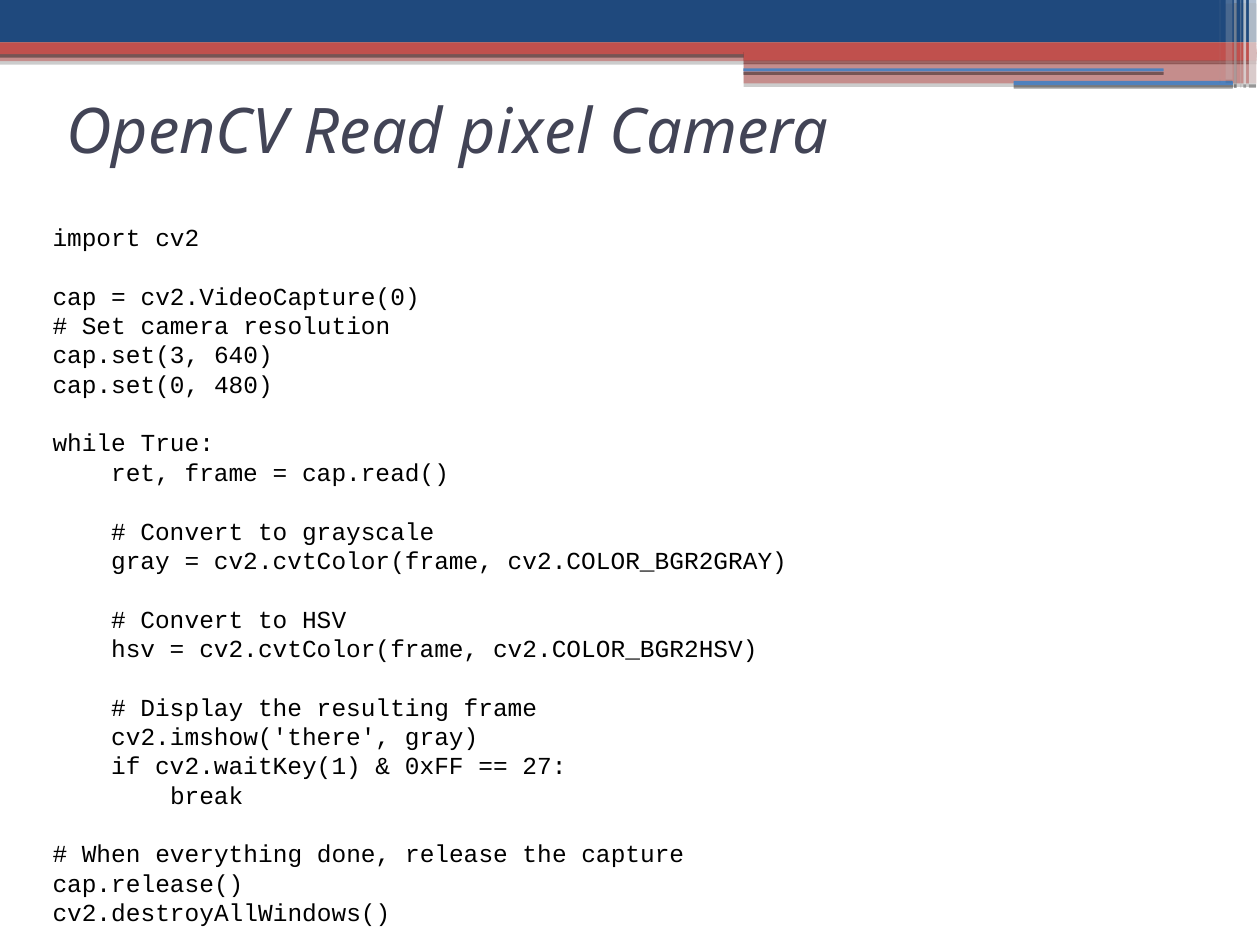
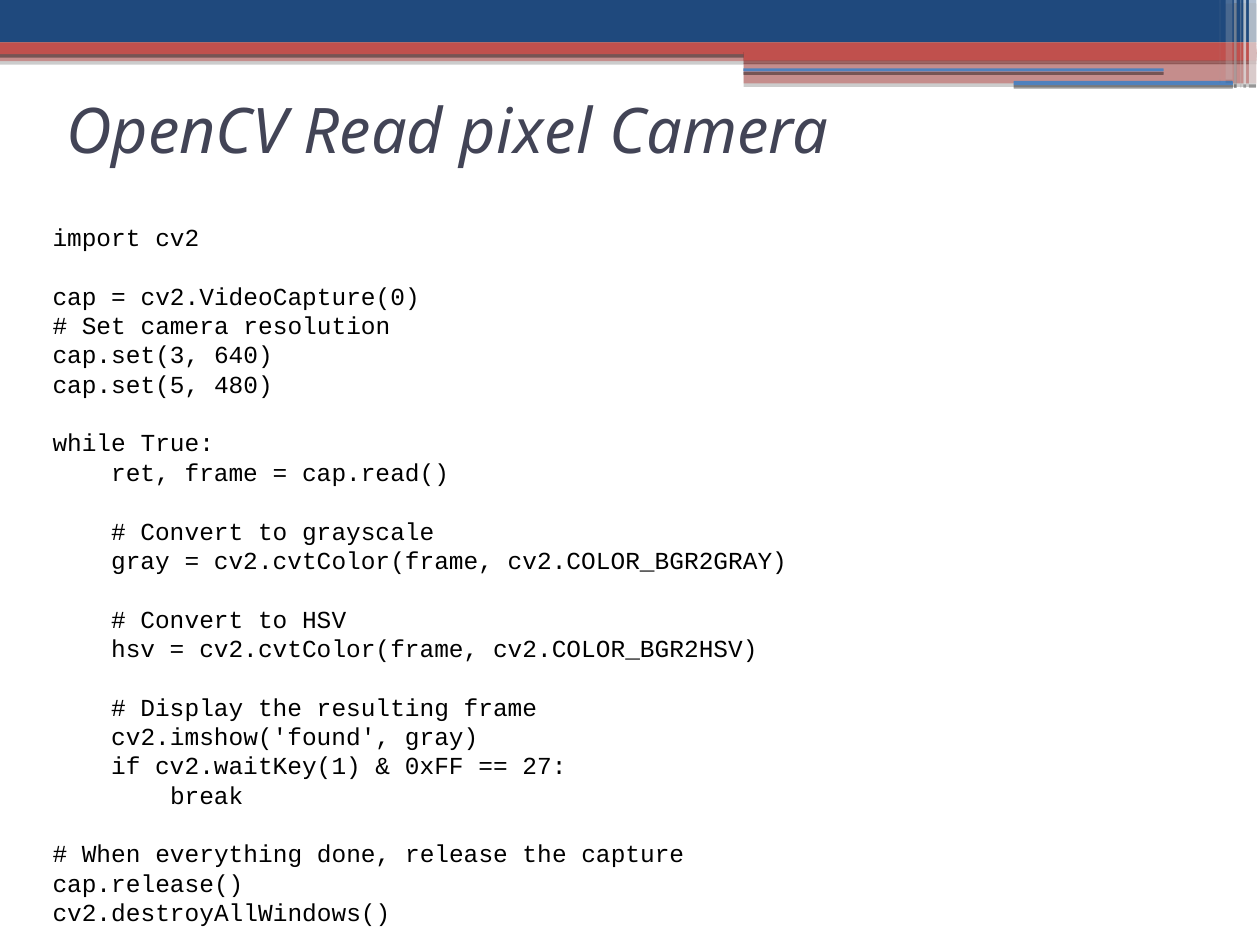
cap.set(0: cap.set(0 -> cap.set(5 (126, 385)
cv2.imshow('there: cv2.imshow('there -> cv2.imshow('found (251, 737)
